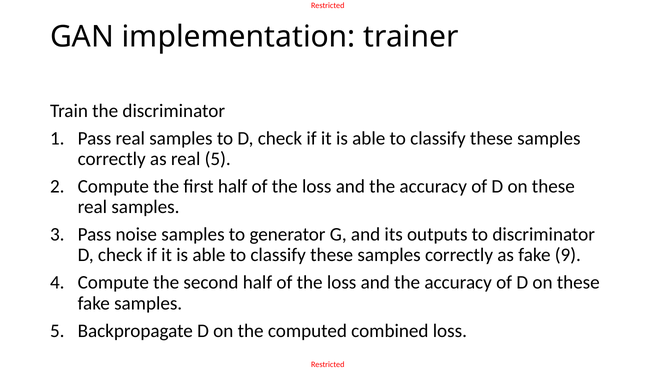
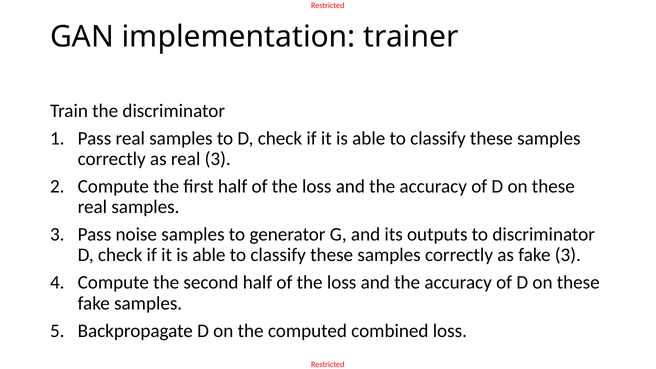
real 5: 5 -> 3 (218, 159)
fake 9: 9 -> 3 (568, 255)
